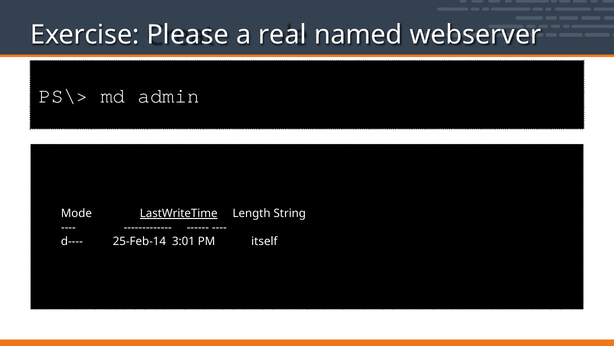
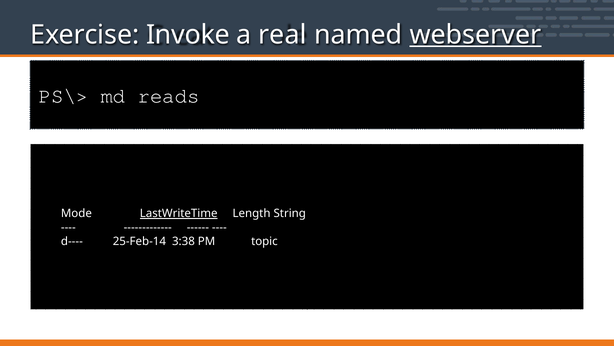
Please: Please -> Invoke (188, 35)
webserver underline: none -> present (475, 35)
admin: admin -> reads (169, 96)
3:01: 3:01 -> 3:38 (183, 241)
itself: itself -> topic (264, 241)
